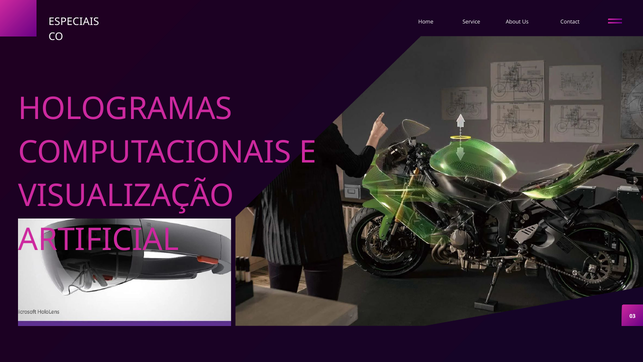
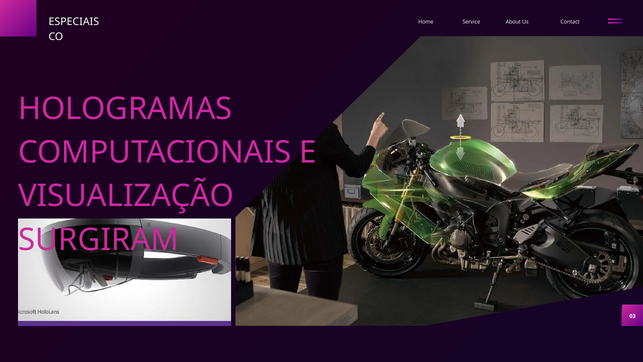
ARTIFICIAL: ARTIFICIAL -> SURGIRAM (99, 240)
